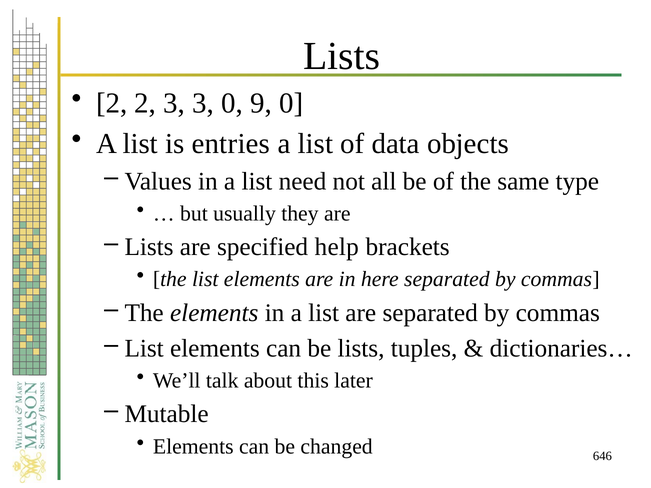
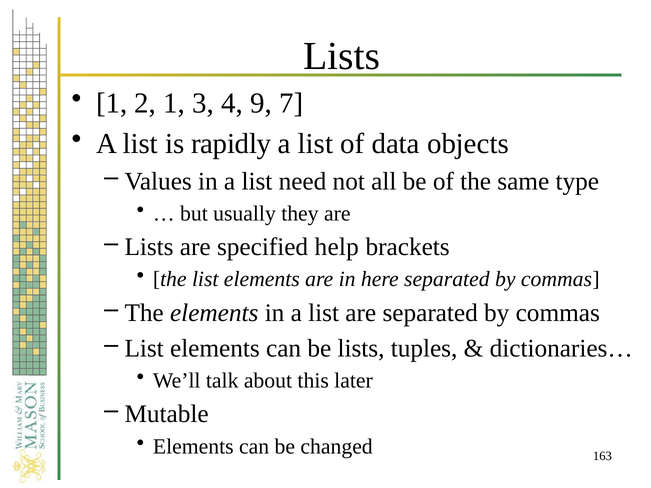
2: 2 -> 1 (112, 103)
2 3: 3 -> 1 (174, 103)
3 0: 0 -> 4 (232, 103)
9 0: 0 -> 7 (291, 103)
entries: entries -> rapidly (231, 144)
646: 646 -> 163 (602, 456)
